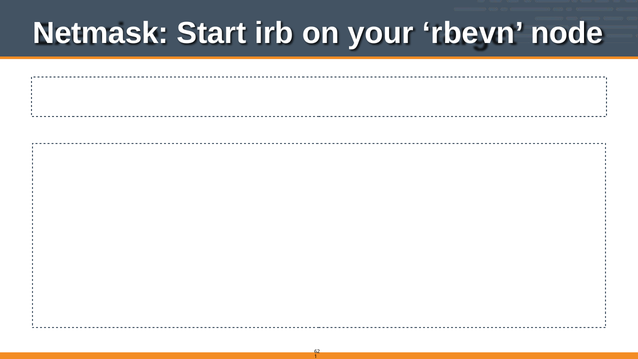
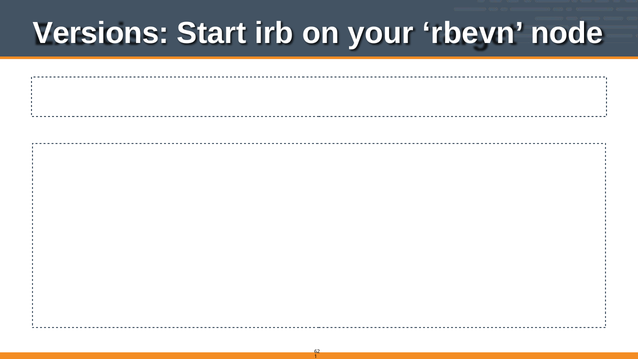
Netmask: Netmask -> Versions (101, 33)
